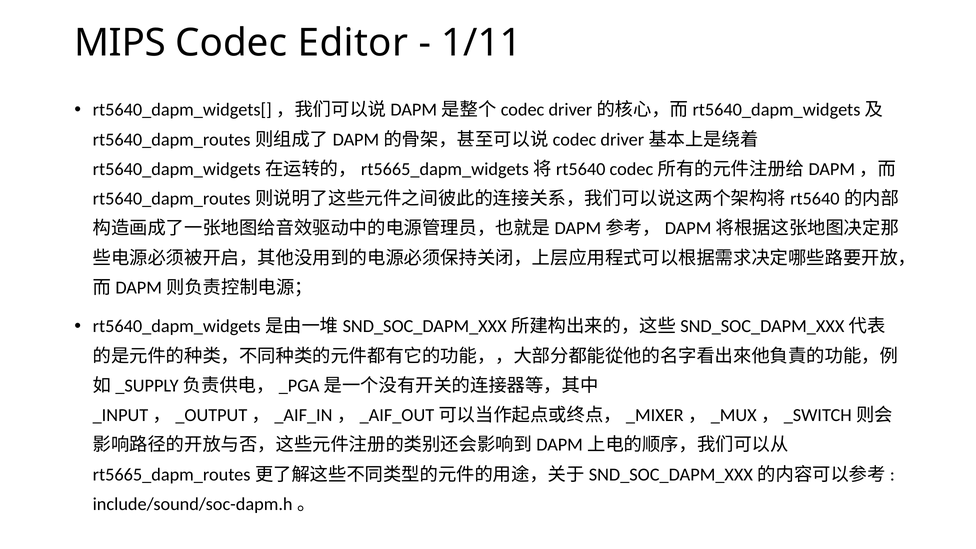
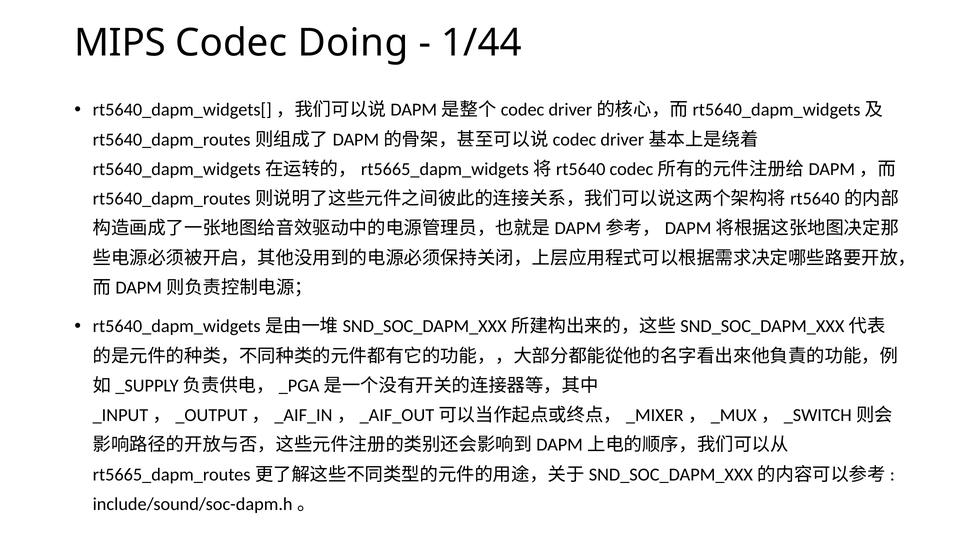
Editor: Editor -> Doing (353, 43)
1/11: 1/11 -> 1/44 (482, 43)
